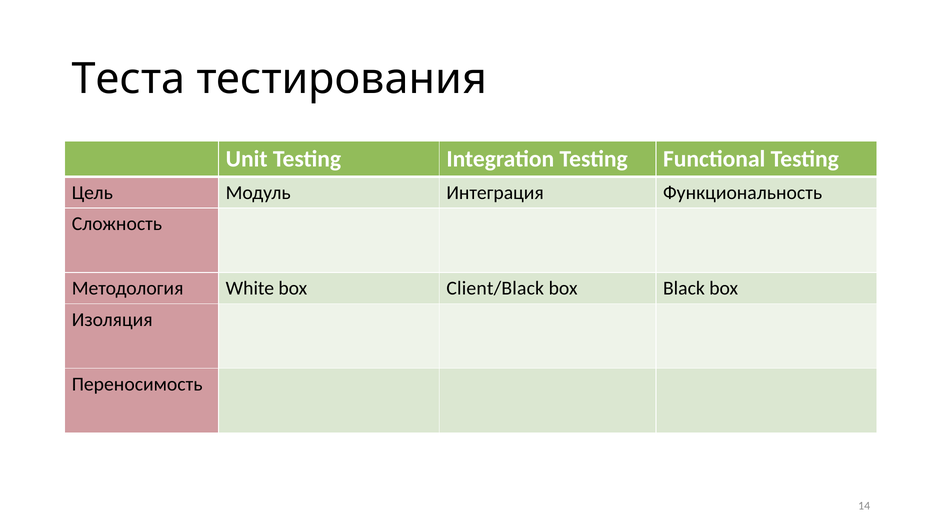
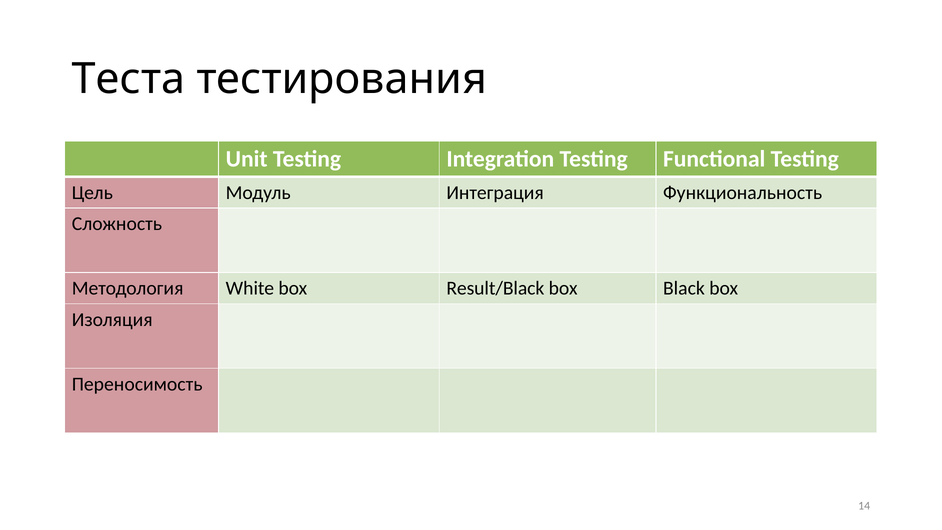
Client/Black: Client/Black -> Result/Black (495, 288)
